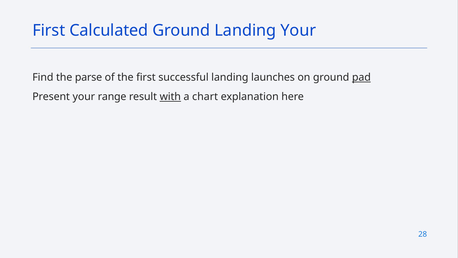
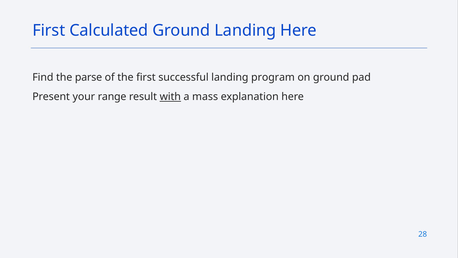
Landing Your: Your -> Here (298, 31)
launches: launches -> program (273, 77)
pad underline: present -> none (361, 77)
chart: chart -> mass (205, 97)
